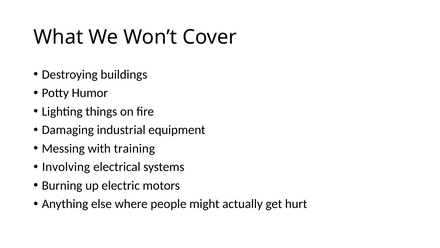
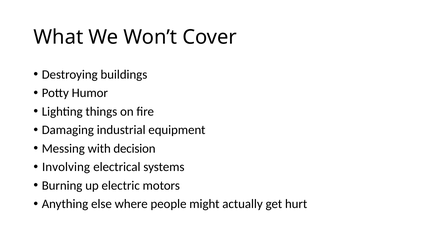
training: training -> decision (134, 148)
